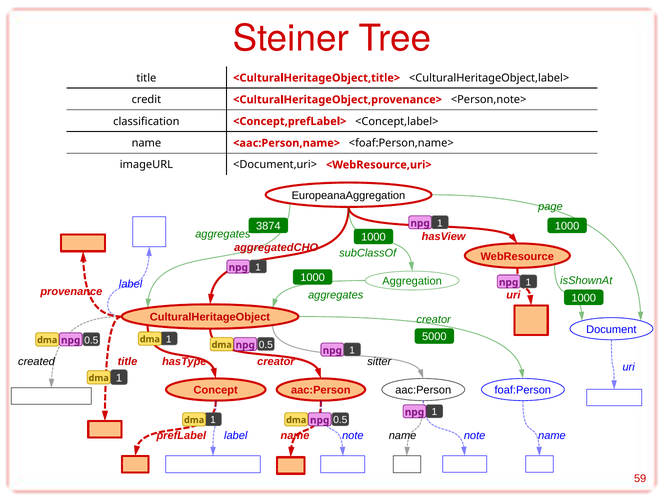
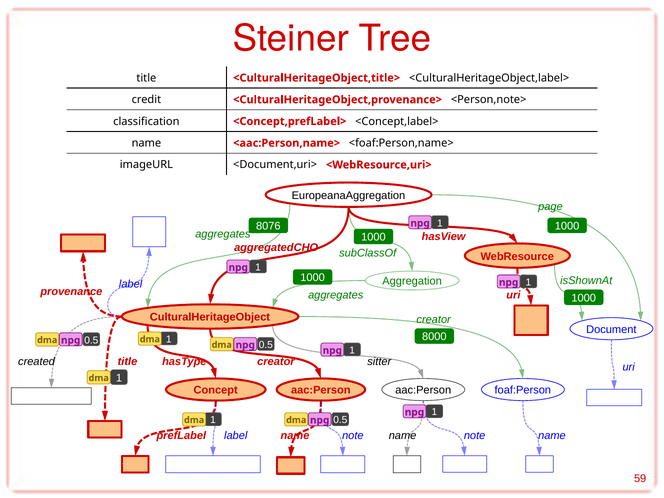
3874: 3874 -> 8076 (268, 226)
5000: 5000 -> 8000 (434, 337)
